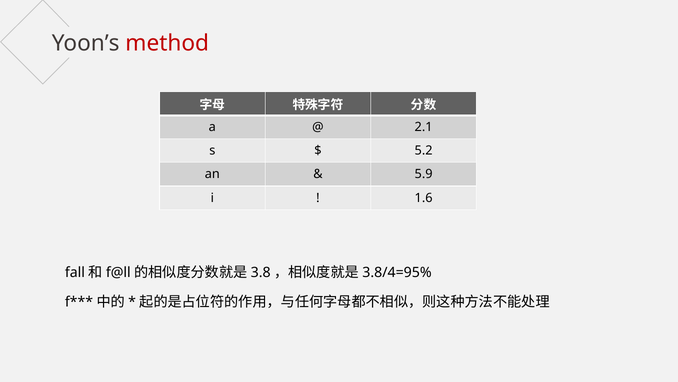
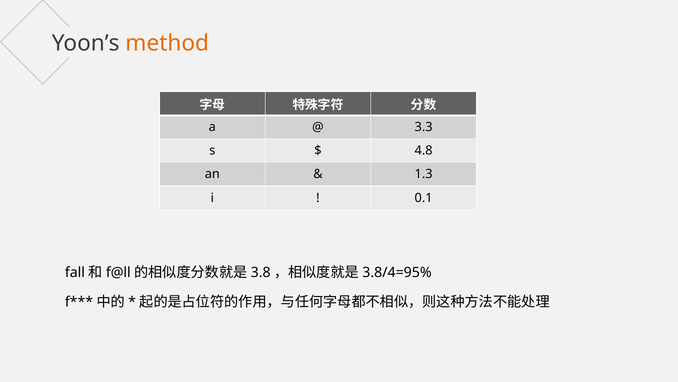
method colour: red -> orange (167, 43)
2.1: 2.1 -> 3.3 (424, 127)
5.2: 5.2 -> 4.8 (424, 150)
5.9: 5.9 -> 1.3 (424, 174)
1.6: 1.6 -> 0.1 (424, 198)
